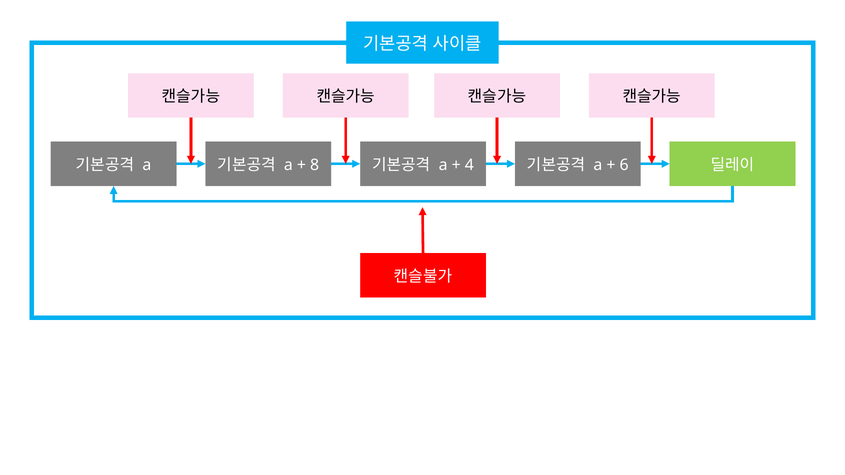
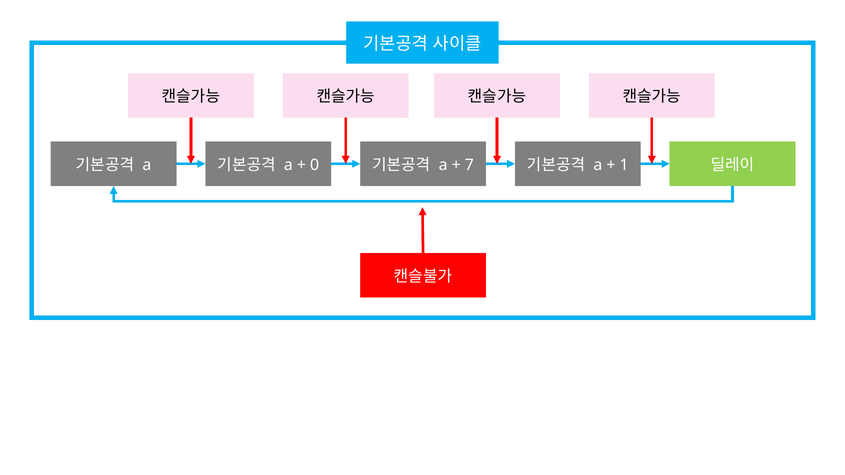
8: 8 -> 0 (315, 165)
4: 4 -> 7 (469, 165)
6: 6 -> 1 (624, 165)
